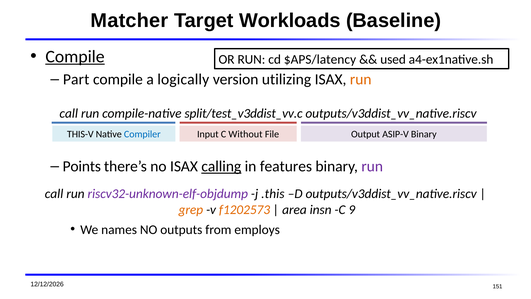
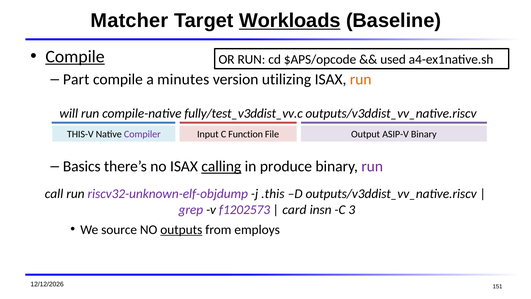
Workloads underline: none -> present (290, 21)
$APS/latency: $APS/latency -> $APS/opcode (320, 59)
logically: logically -> minutes (183, 79)
call: call -> will (69, 113)
split/test_v3ddist_vv.c: split/test_v3ddist_vv.c -> fully/test_v3ddist_vv.c (244, 113)
Compiler colour: blue -> purple (142, 134)
Without: Without -> Function (246, 134)
Points: Points -> Basics (82, 166)
features: features -> produce (286, 166)
grep colour: orange -> purple (191, 209)
f1202573 colour: orange -> purple (245, 209)
area: area -> card (294, 209)
9: 9 -> 3 (352, 209)
names: names -> source (119, 229)
outputs underline: none -> present (181, 229)
